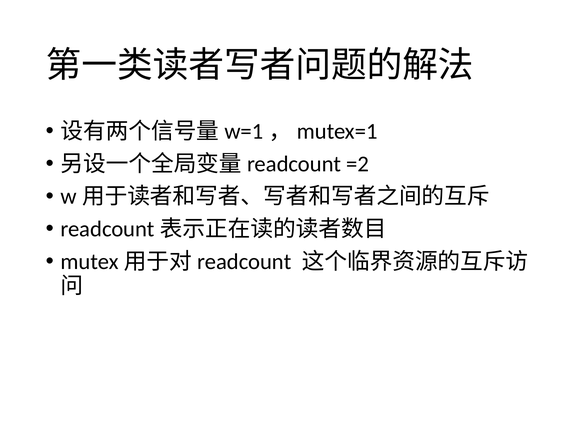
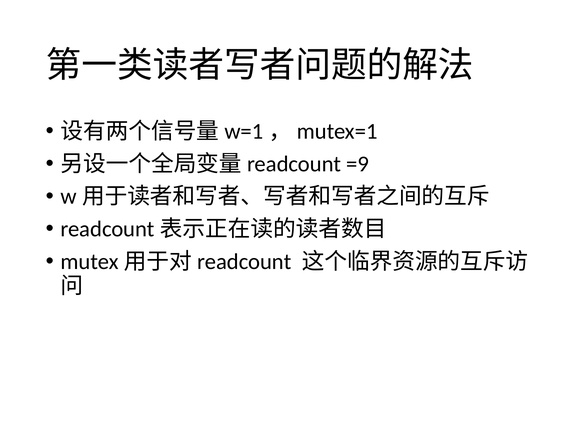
=2: =2 -> =9 (358, 164)
